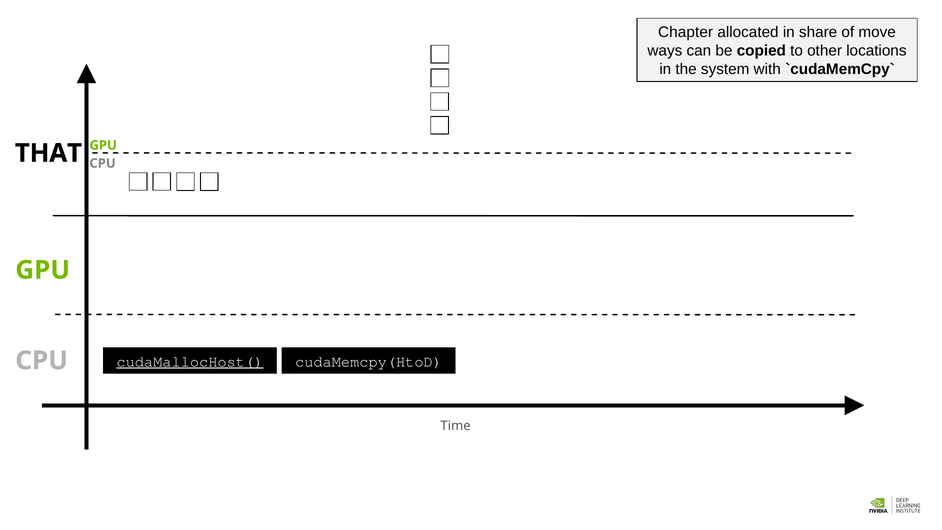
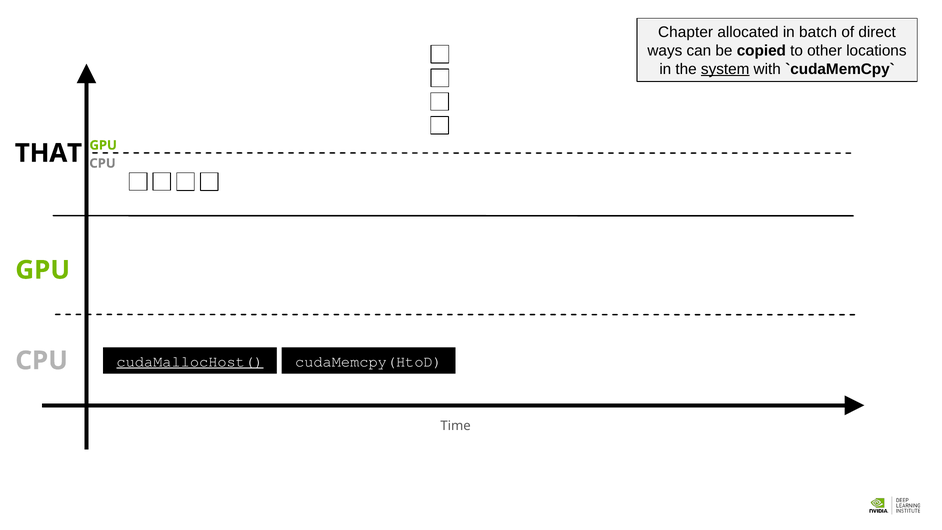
share: share -> batch (818, 32)
move: move -> direct (877, 32)
system underline: none -> present (725, 69)
